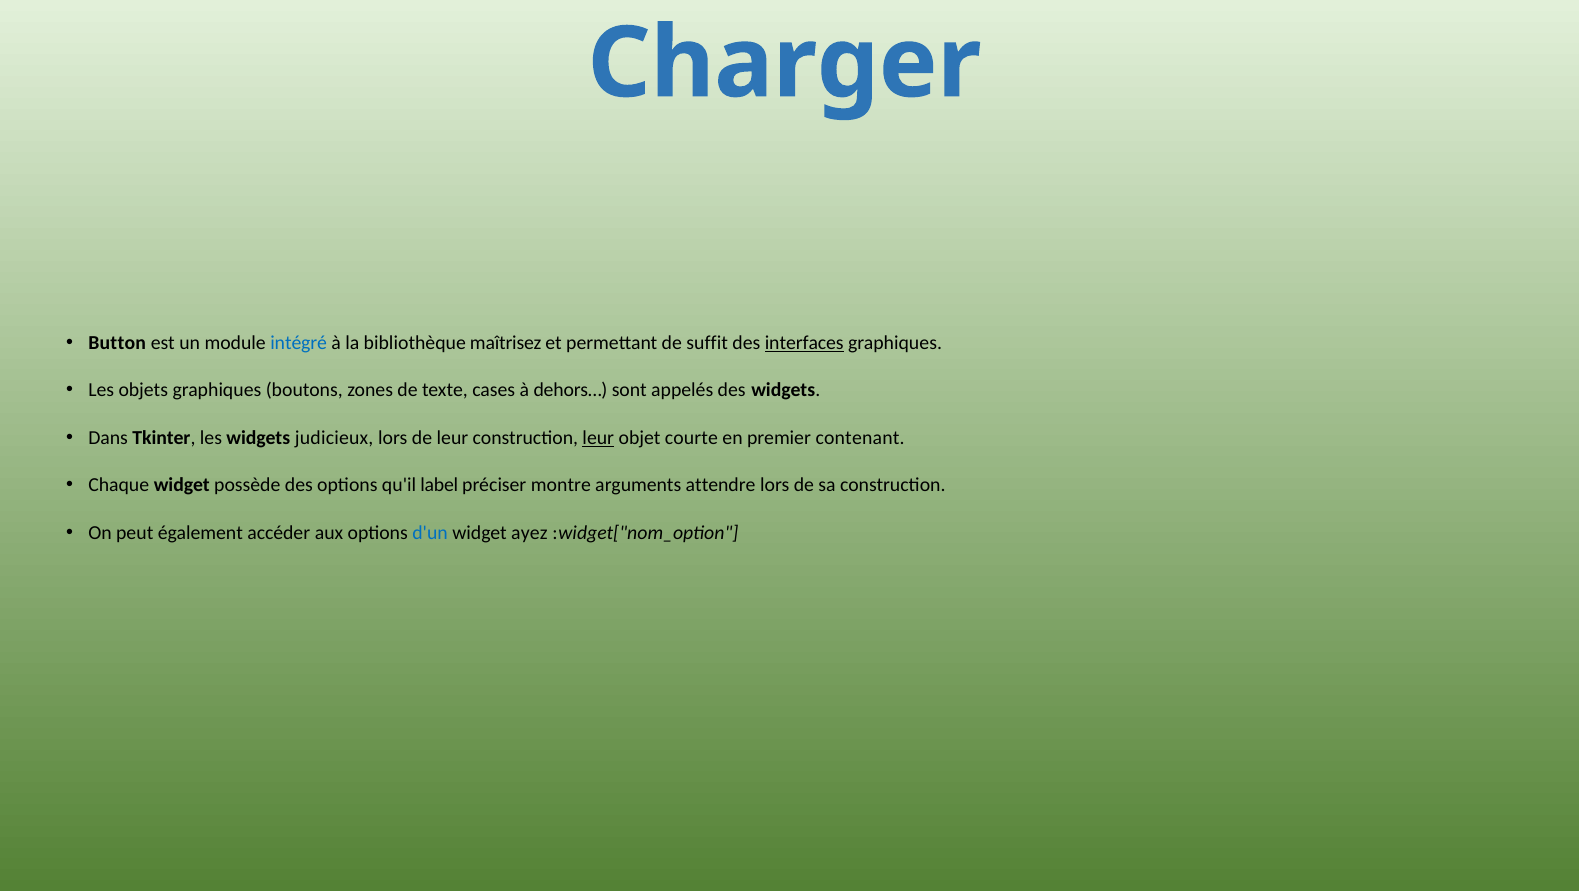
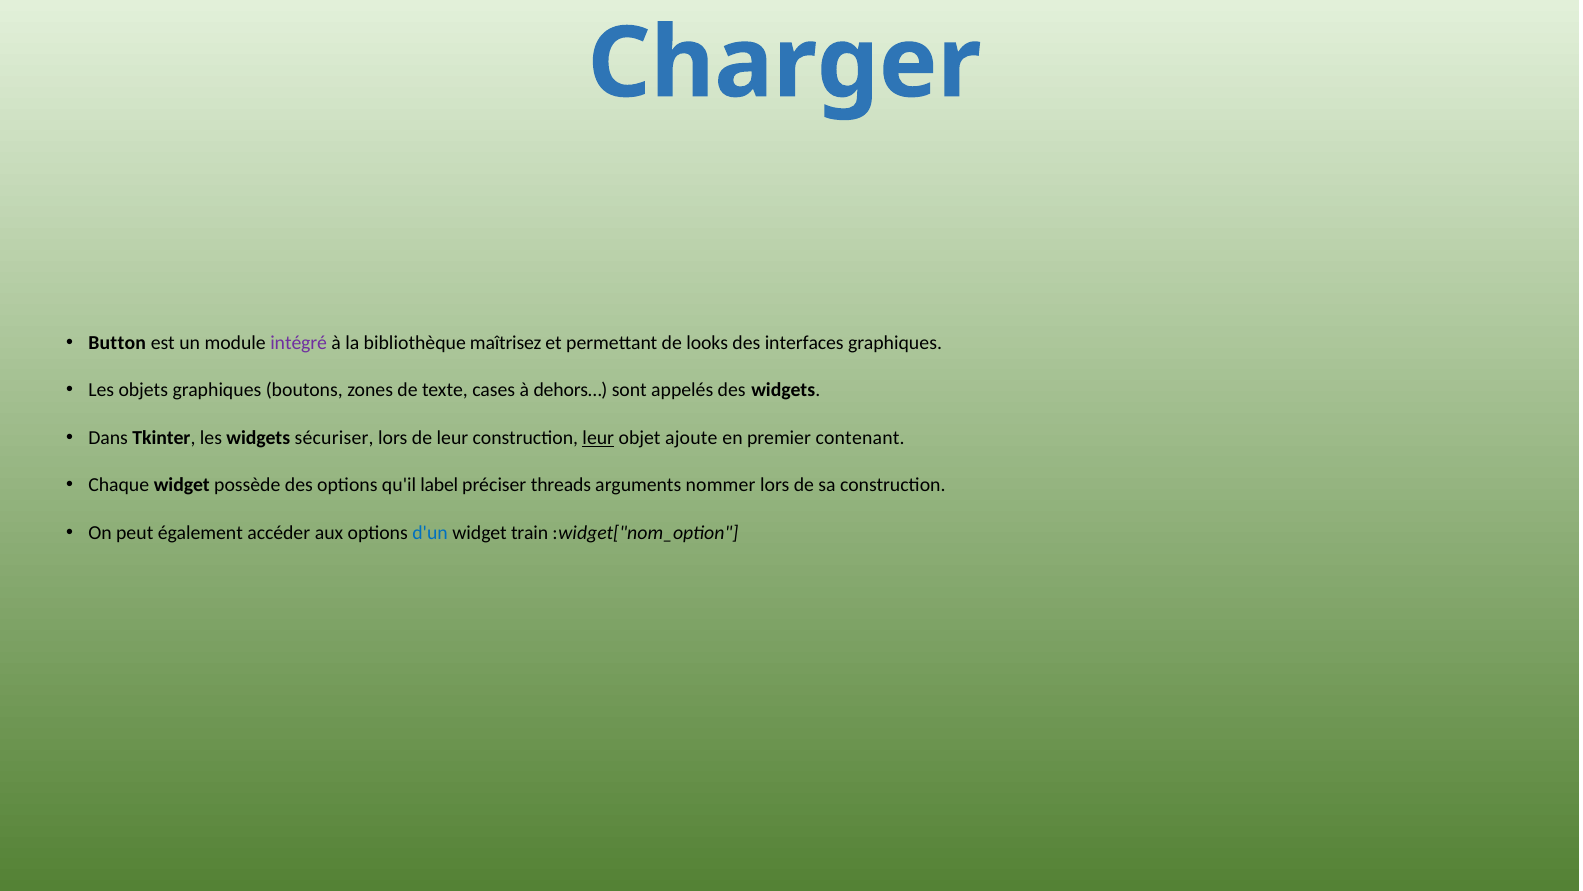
intégré colour: blue -> purple (299, 342)
suffit: suffit -> looks (707, 342)
interfaces underline: present -> none (804, 342)
judicieux: judicieux -> sécuriser (334, 437)
courte: courte -> ajoute (691, 437)
montre: montre -> threads (561, 485)
attendre: attendre -> nommer (721, 485)
ayez: ayez -> train (530, 532)
